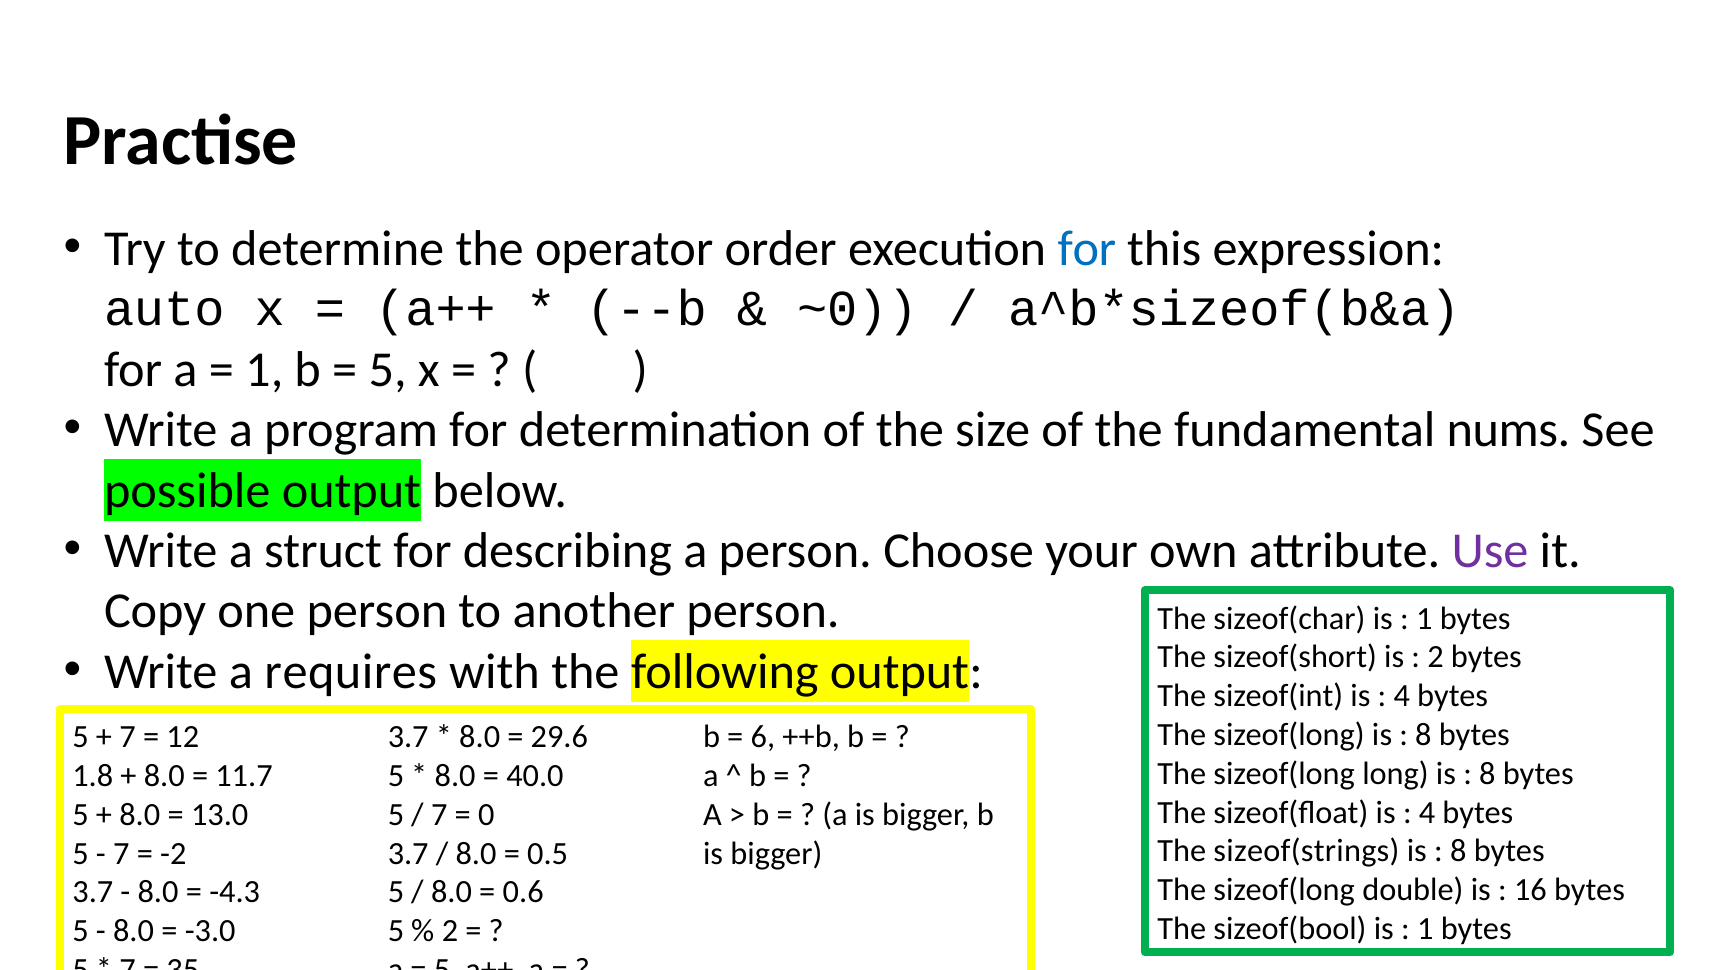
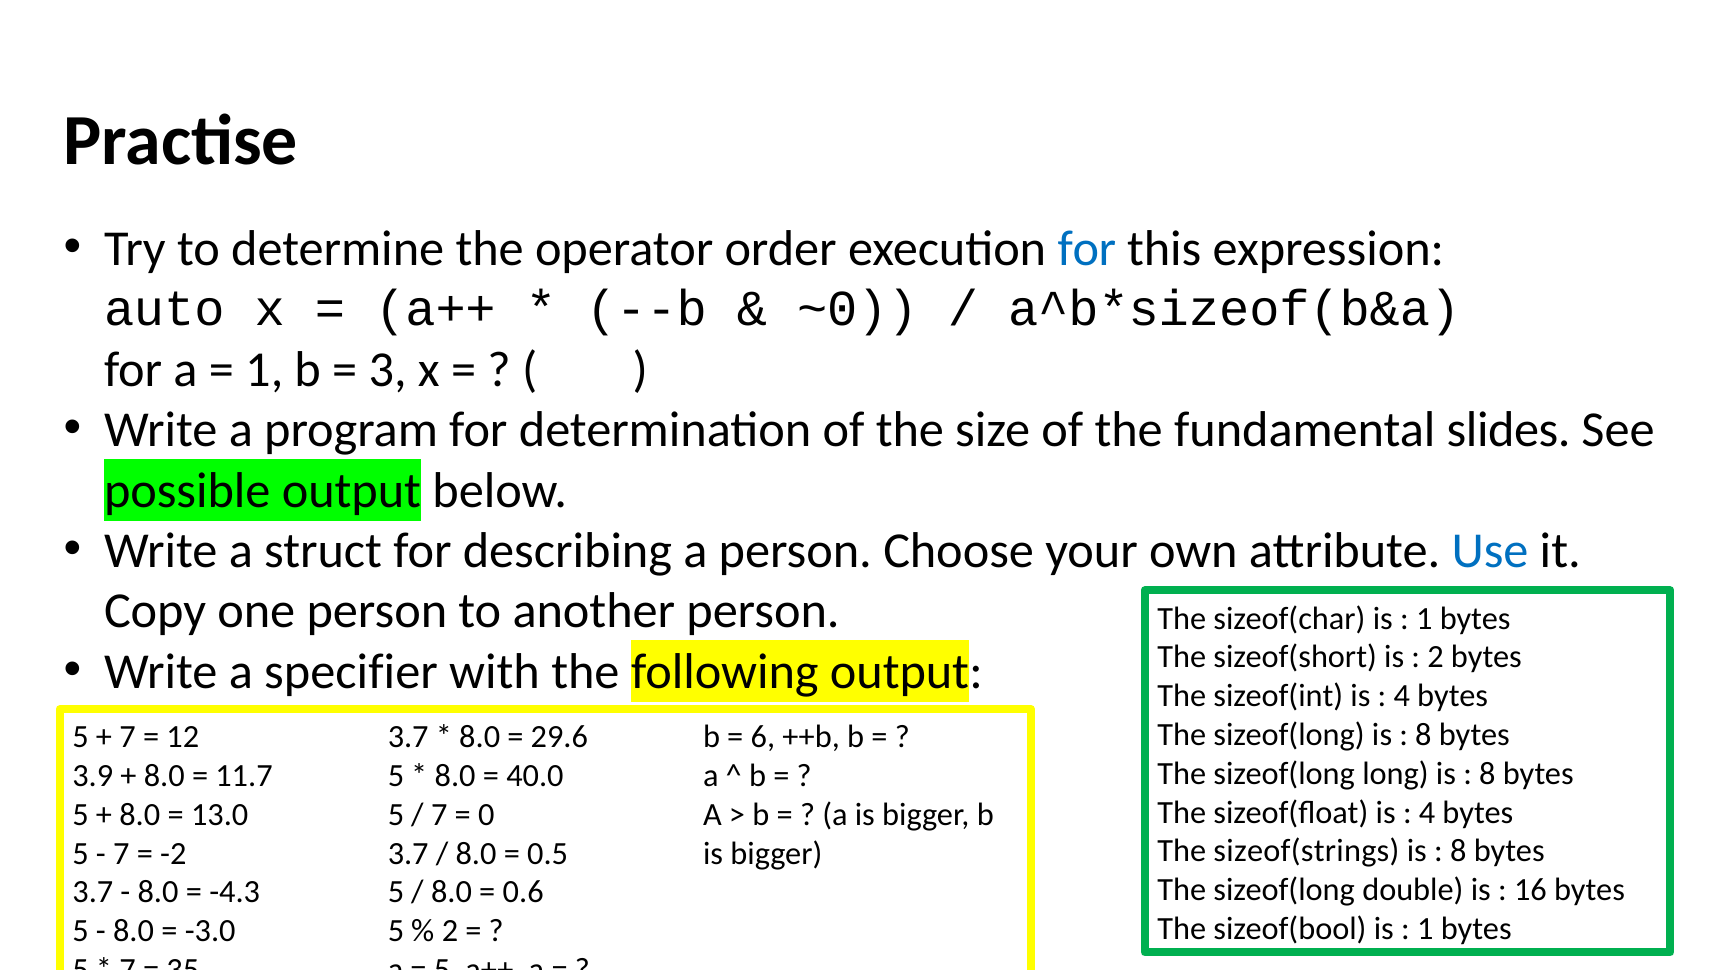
5: 5 -> 3 (388, 370)
nums: nums -> slides (1509, 430)
Use colour: purple -> blue (1490, 551)
requires: requires -> specifier (351, 672)
1.8: 1.8 -> 3.9 (93, 776)
